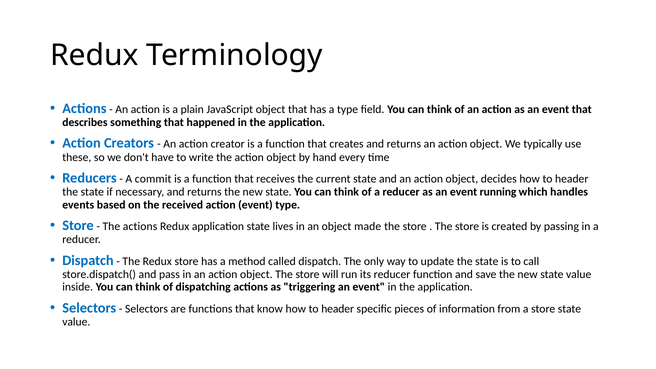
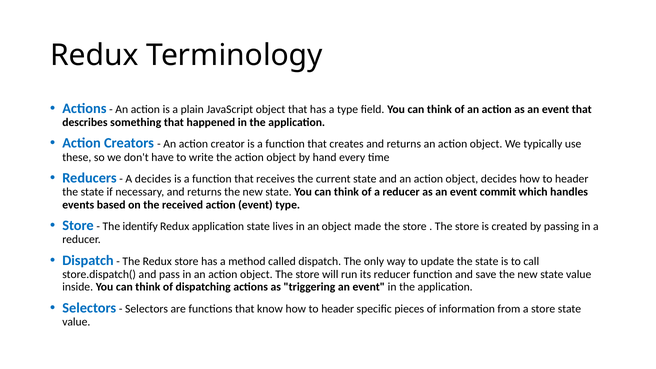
A commit: commit -> decides (153, 179)
running: running -> commit (498, 192)
The actions: actions -> identify (140, 226)
